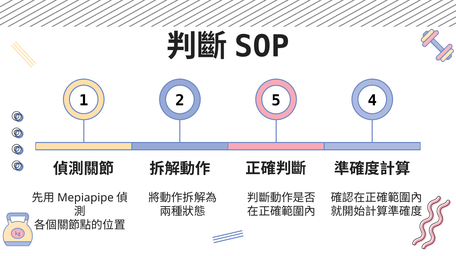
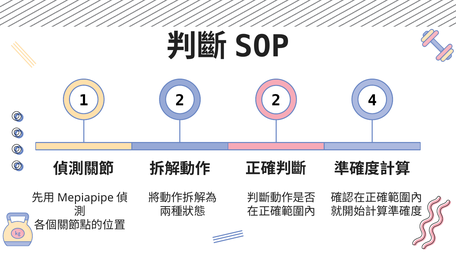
2 5: 5 -> 2 (276, 101)
